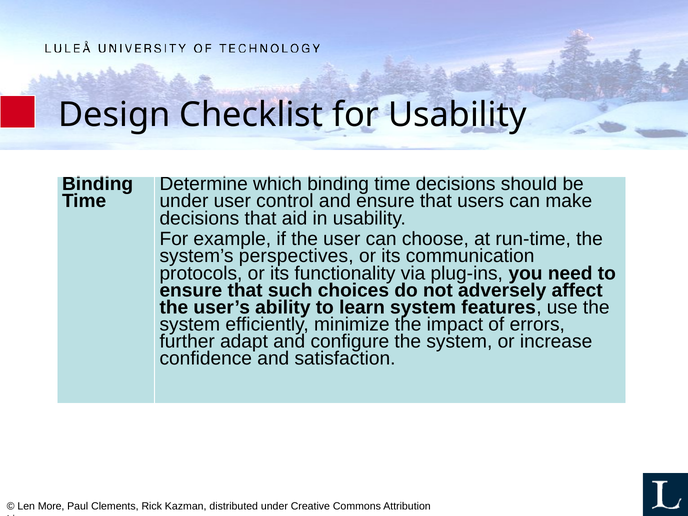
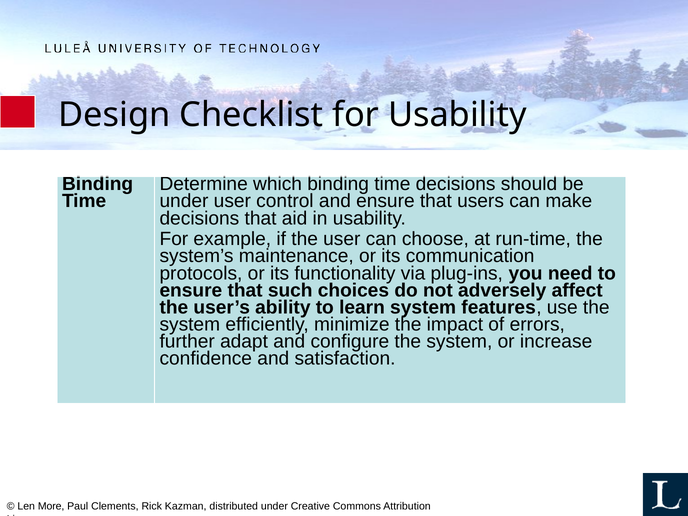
perspectives: perspectives -> maintenance (296, 256)
